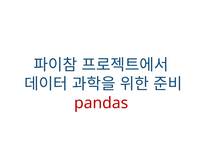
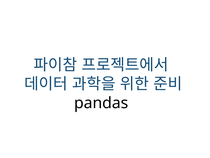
pandas colour: red -> black (101, 103)
